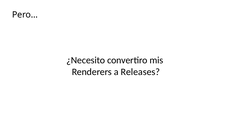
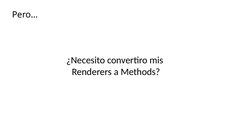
Releases: Releases -> Methods (140, 72)
